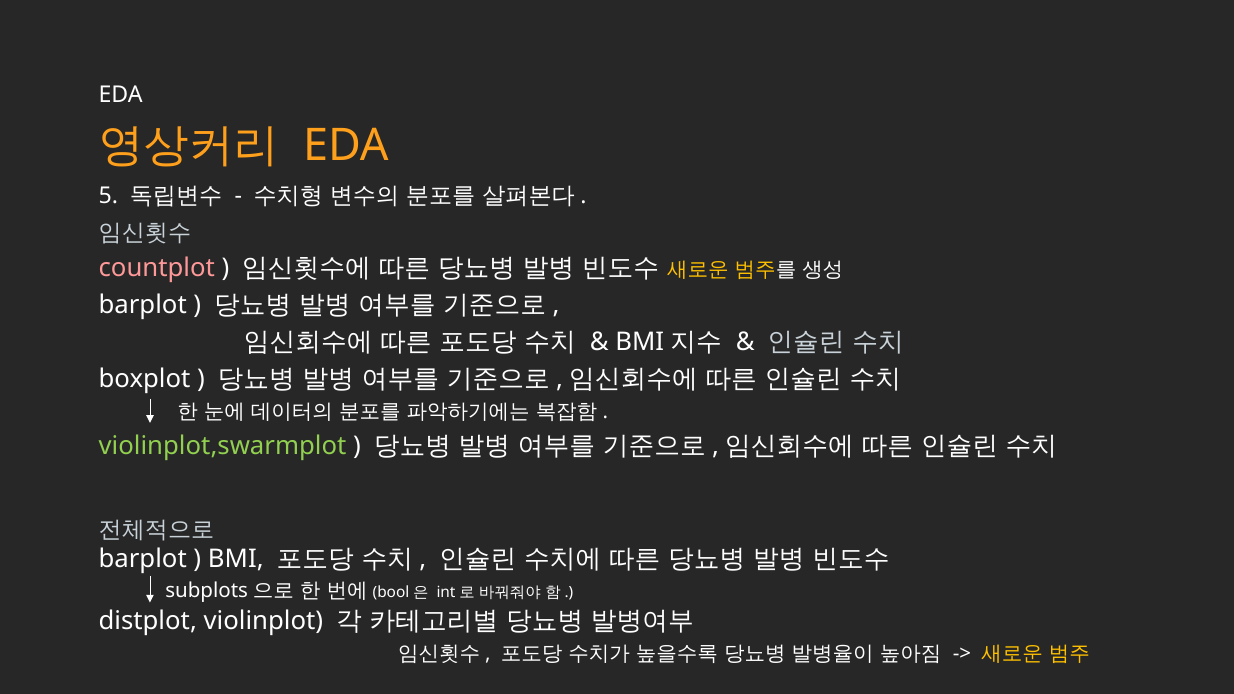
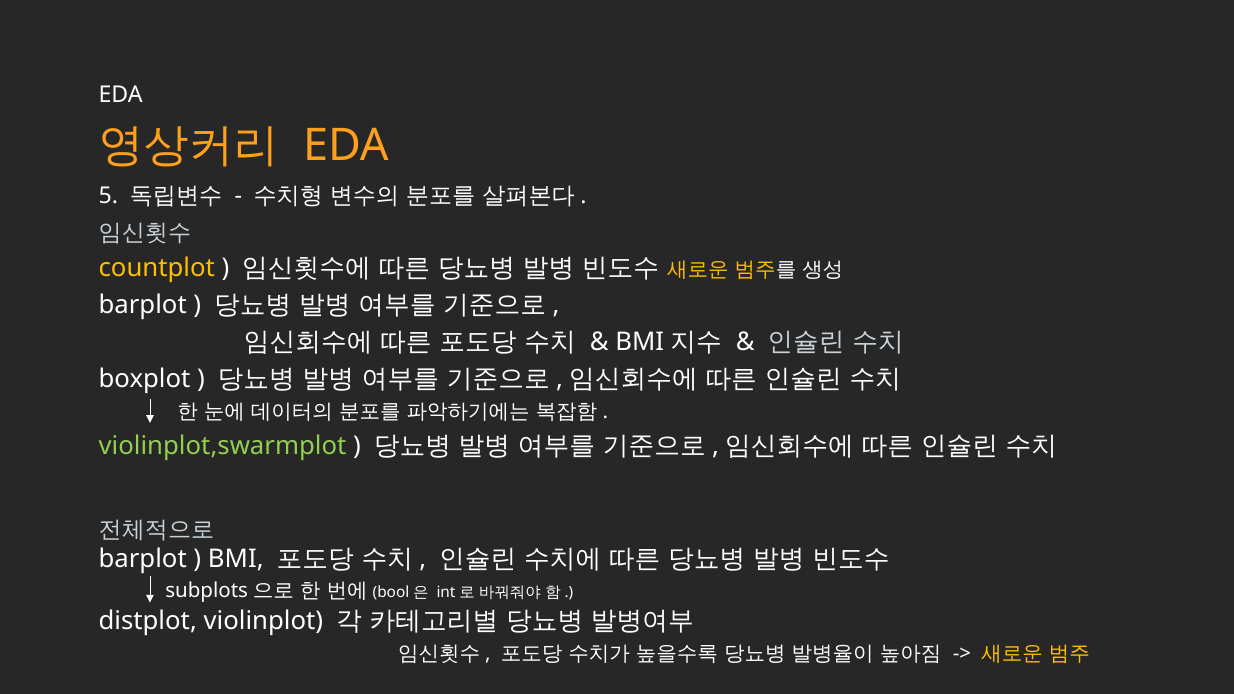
countplot colour: pink -> yellow (157, 269)
